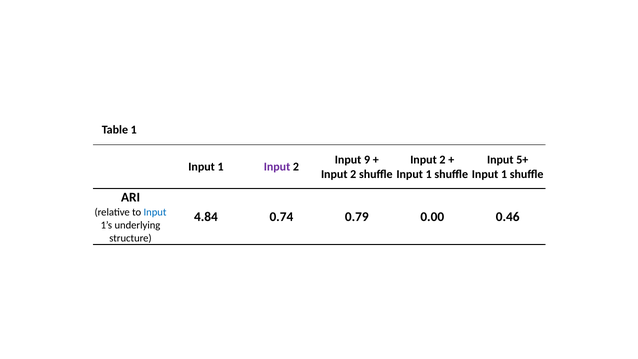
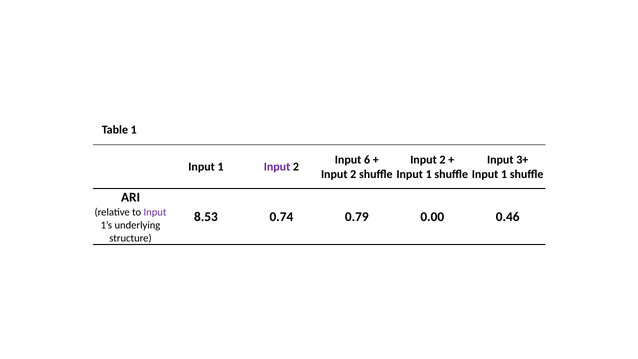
9: 9 -> 6 (367, 160)
5+: 5+ -> 3+ (522, 160)
Input colour: blue -> purple (155, 212)
4.84: 4.84 -> 8.53 (206, 217)
